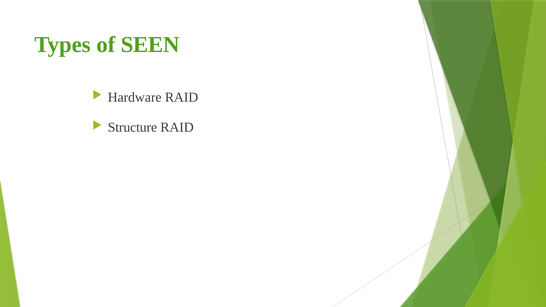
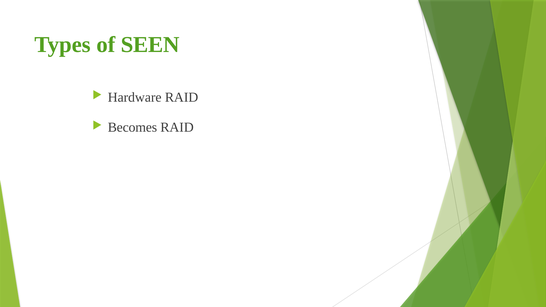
Structure: Structure -> Becomes (132, 127)
